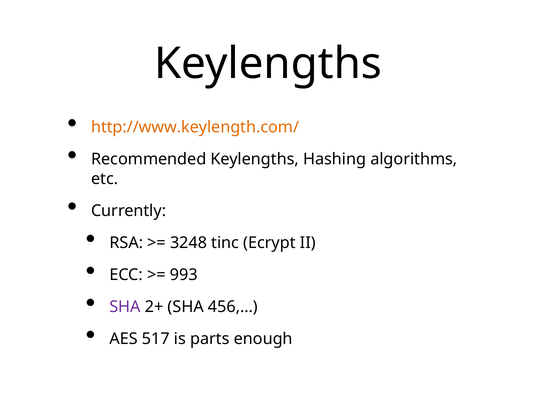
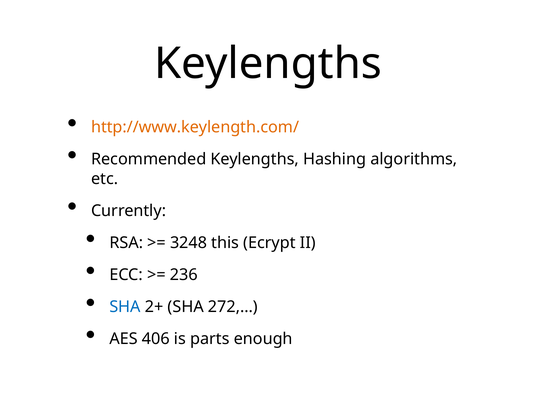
tinc: tinc -> this (225, 243)
993: 993 -> 236 (184, 275)
SHA colour: purple -> blue (125, 307)
456,…: 456,… -> 272,… (233, 307)
517: 517 -> 406 (156, 339)
